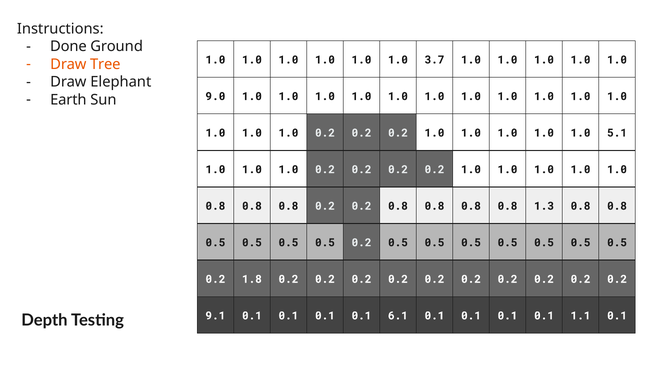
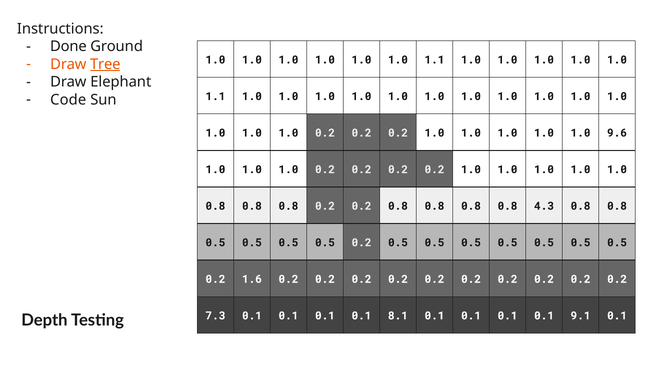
3.7: 3.7 -> 1.1 (434, 60)
Tree underline: none -> present (105, 64)
9.0: 9.0 -> 1.1 (215, 96)
Earth: Earth -> Code (68, 100)
5.1: 5.1 -> 9.6 (617, 133)
1.3: 1.3 -> 4.3 (544, 206)
1.8: 1.8 -> 1.6 (252, 279)
9.1: 9.1 -> 7.3 (215, 315)
6.1: 6.1 -> 8.1 (398, 315)
1.1: 1.1 -> 9.1 (581, 315)
